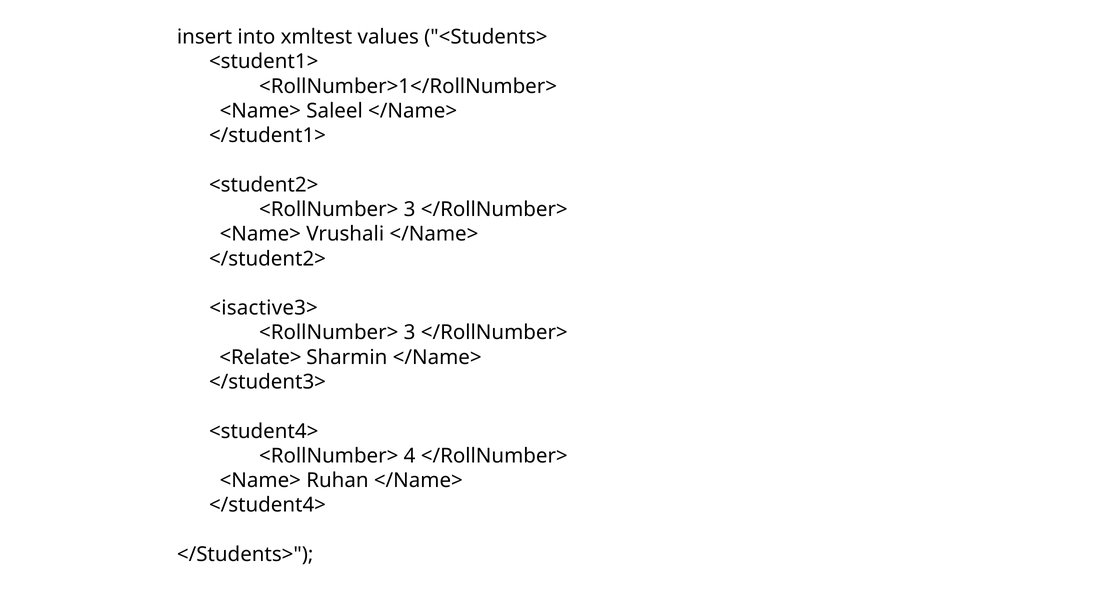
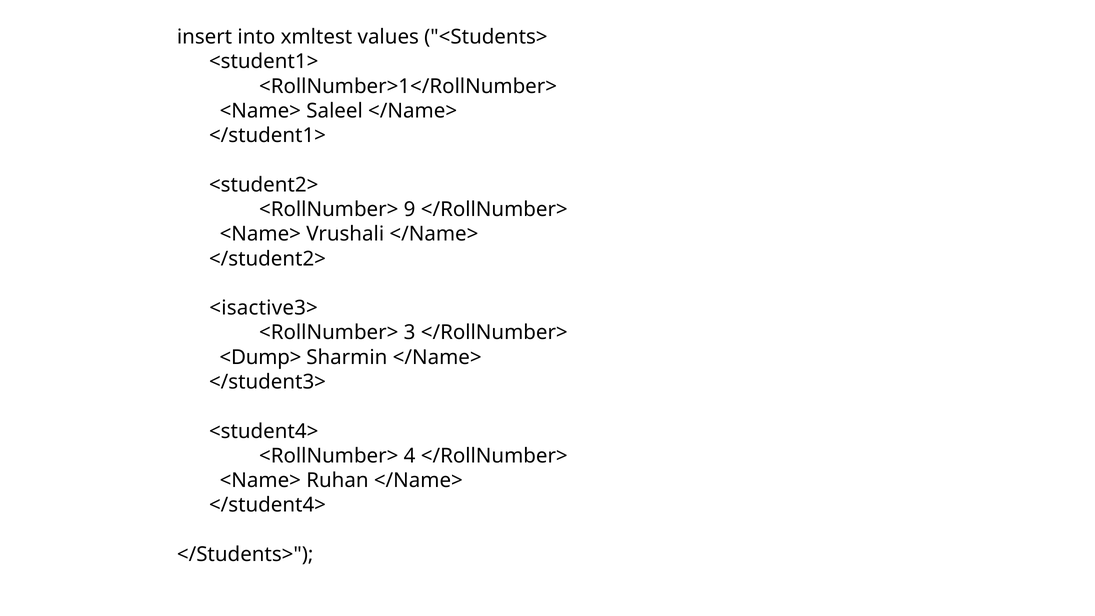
3: 3 -> 9 (410, 209)
<Relate>: <Relate> -> <Dump> (260, 357)
